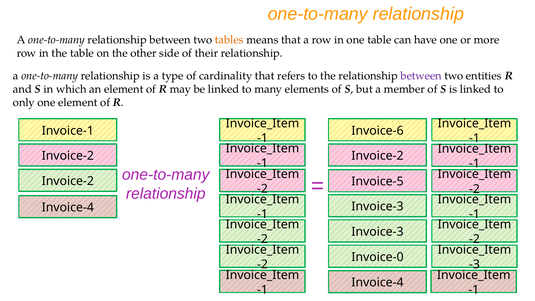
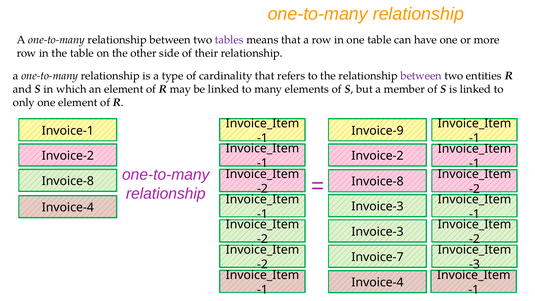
tables colour: orange -> purple (229, 40)
Invoice-6: Invoice-6 -> Invoice-9 (377, 131)
Invoice-2: Invoice-2 -> Invoice-8 (68, 181)
Invoice-5: Invoice-5 -> Invoice-8 (377, 182)
Invoice-0: Invoice-0 -> Invoice-7 (377, 257)
